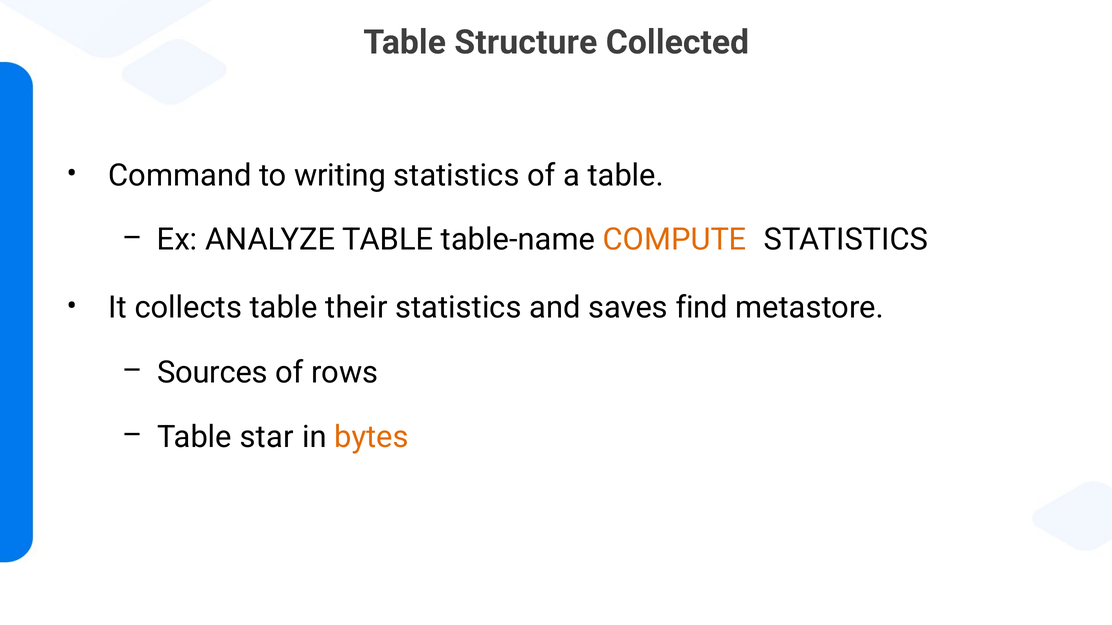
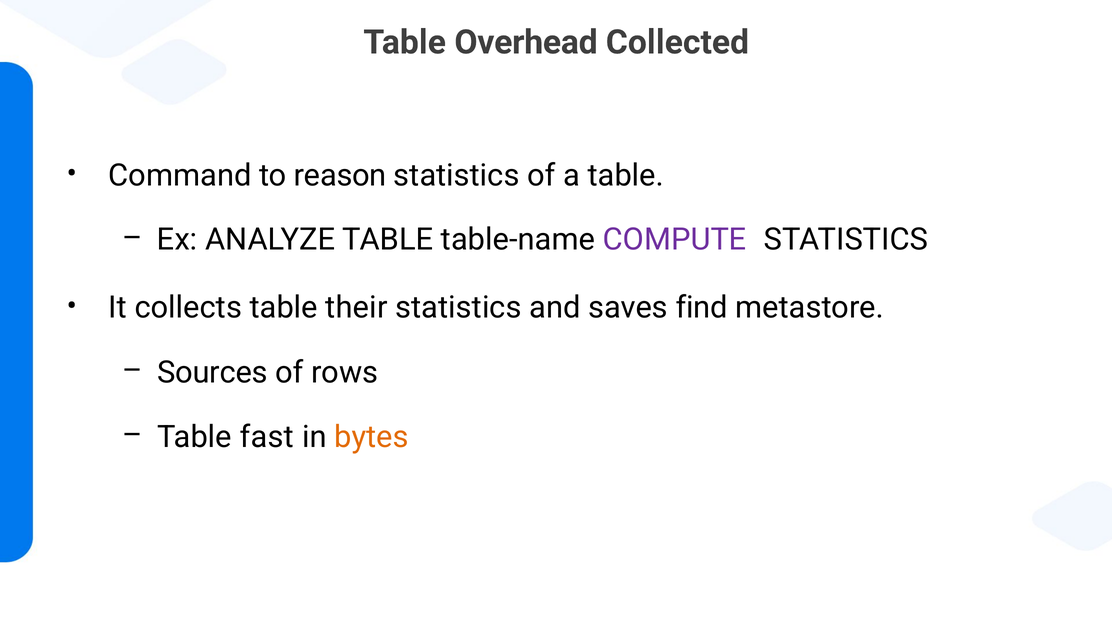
Structure: Structure -> Overhead (526, 42)
writing: writing -> reason (340, 176)
COMPUTE colour: orange -> purple (675, 240)
star: star -> fast (267, 437)
